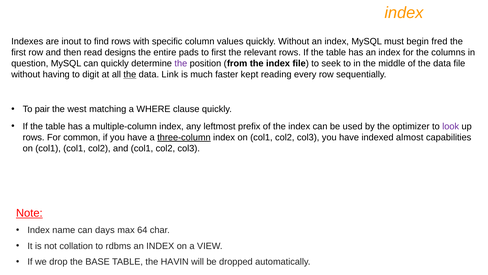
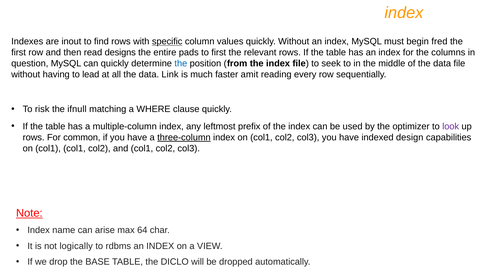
specific underline: none -> present (167, 41)
the colour: purple -> blue (181, 63)
digit: digit -> lead (91, 74)
the underline: present -> none (130, 74)
kept: kept -> amit (250, 74)
pair: pair -> risk (42, 109)
west: west -> ifnull (77, 109)
almost: almost -> design (410, 137)
days: days -> arise (105, 230)
collation: collation -> logically (76, 246)
HAVIN: HAVIN -> DICLO (175, 261)
